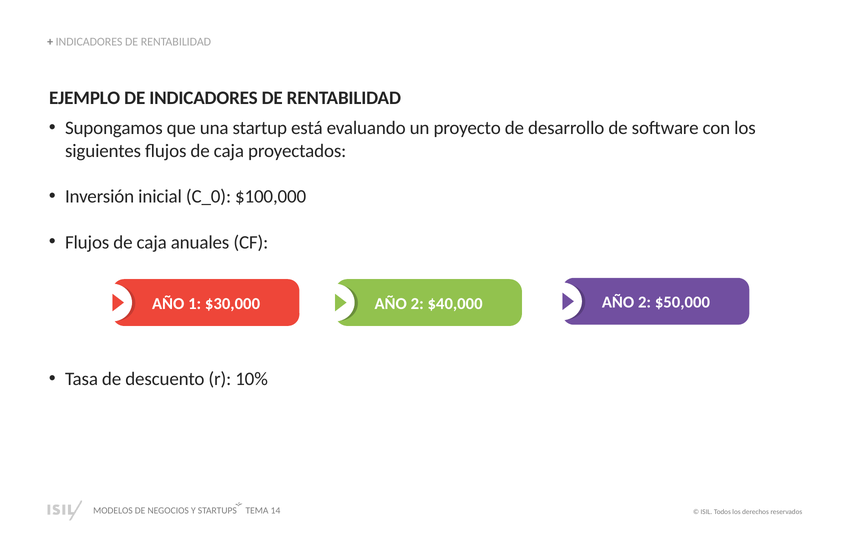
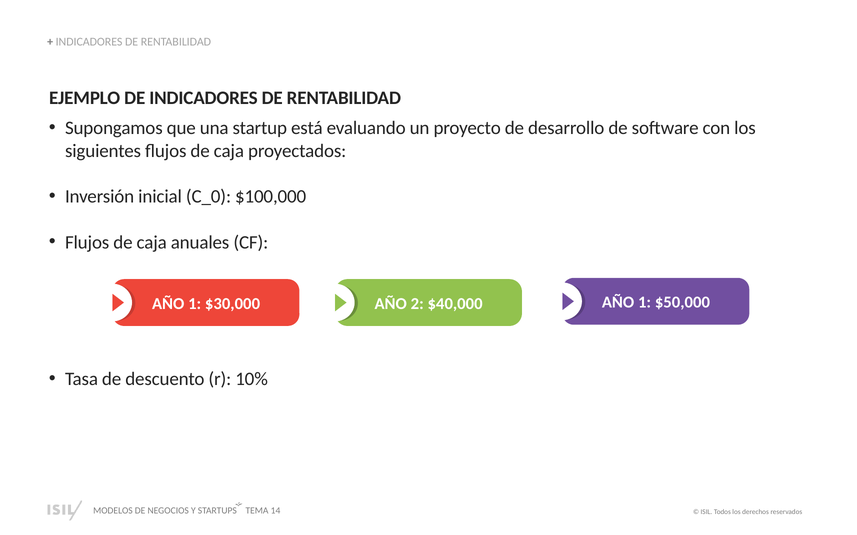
2: 2 -> 1 (645, 303)
